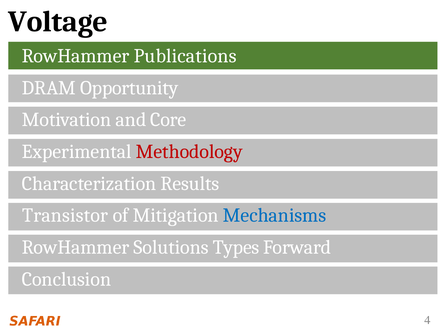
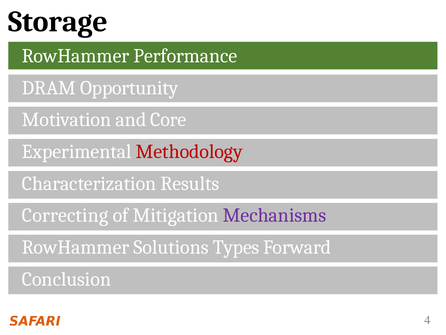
Voltage: Voltage -> Storage (58, 22)
Publications: Publications -> Performance (185, 56)
Transistor: Transistor -> Correcting (65, 215)
Mechanisms colour: blue -> purple (275, 215)
